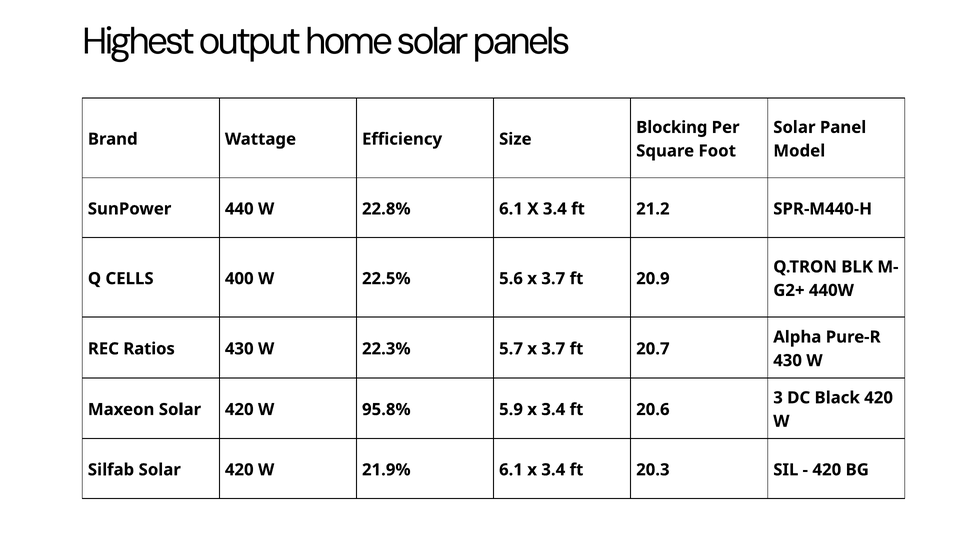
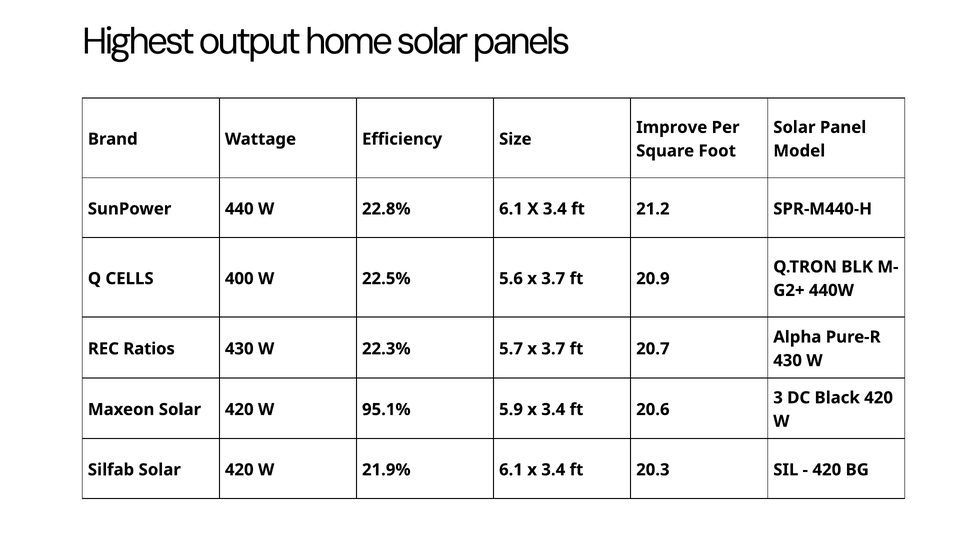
Blocking: Blocking -> Improve (672, 127)
95.8%: 95.8% -> 95.1% (386, 409)
